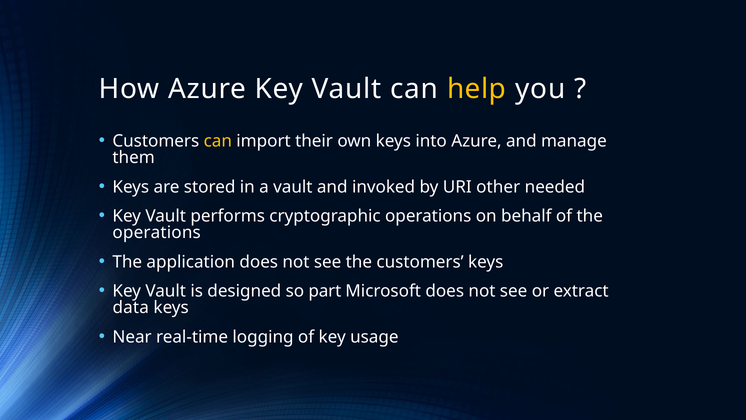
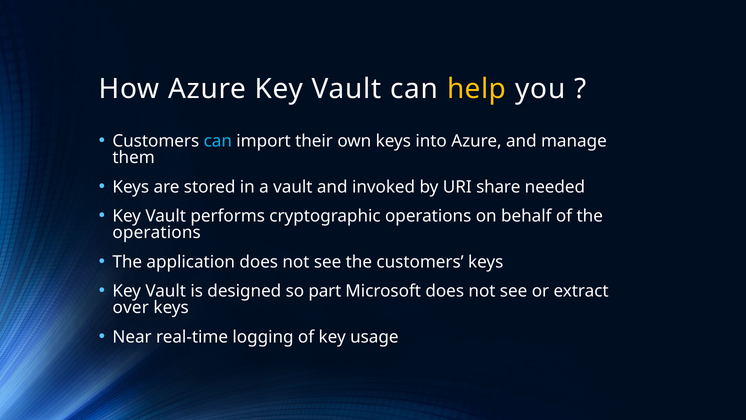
can colour: yellow -> light blue (218, 141)
other: other -> share (498, 187)
data: data -> over (131, 308)
